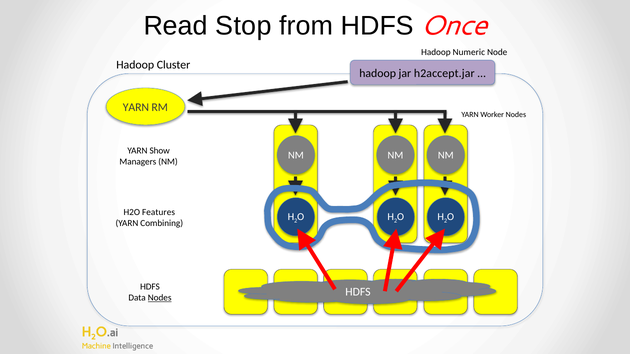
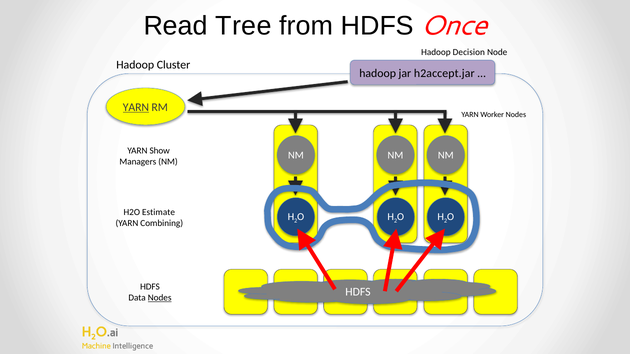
Stop: Stop -> Tree (244, 26)
Numeric: Numeric -> Decision (469, 52)
YARN underline: none -> present (136, 107)
Features: Features -> Estimate (159, 212)
